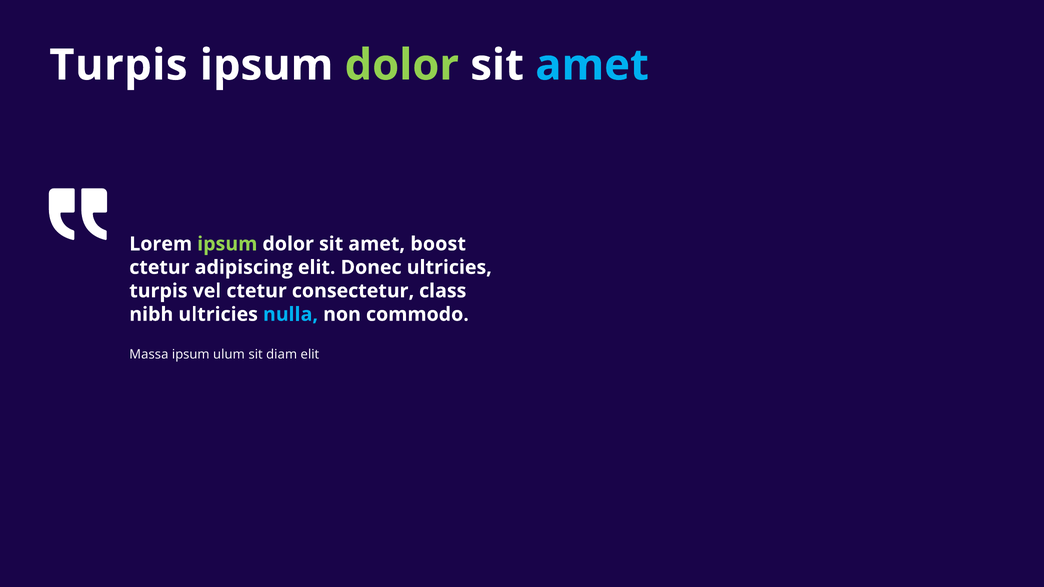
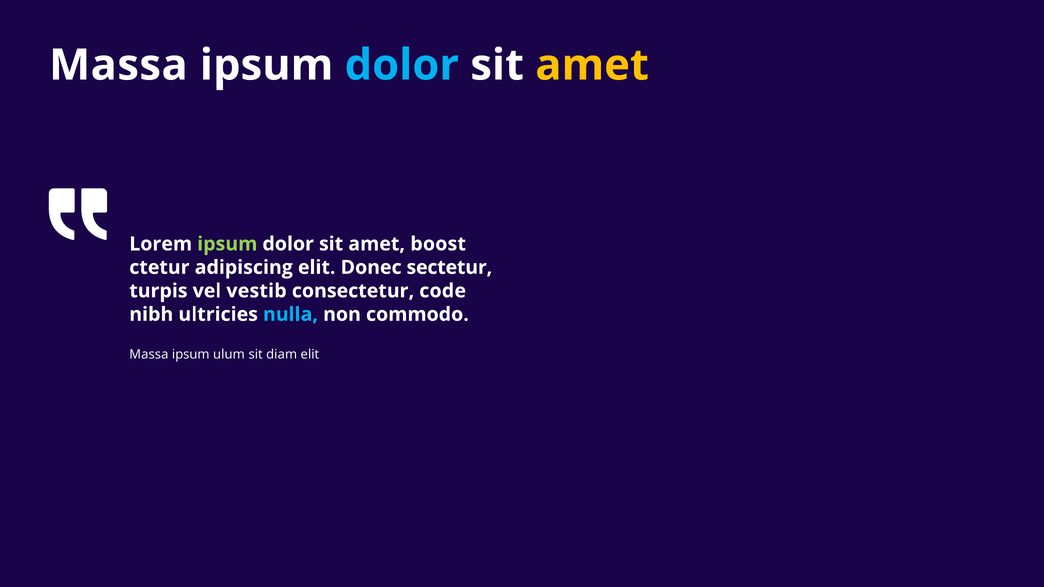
Turpis: Turpis -> Massa (118, 65)
dolor colour: light green -> light blue (402, 65)
amet colour: light blue -> yellow (592, 65)
Donec ultricies: ultricies -> sectetur (449, 268)
vel ctetur: ctetur -> vestib (257, 291)
class: class -> code (443, 291)
